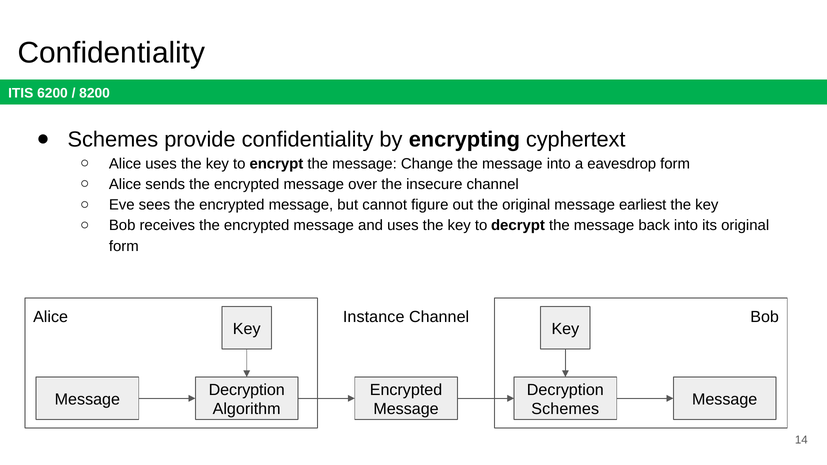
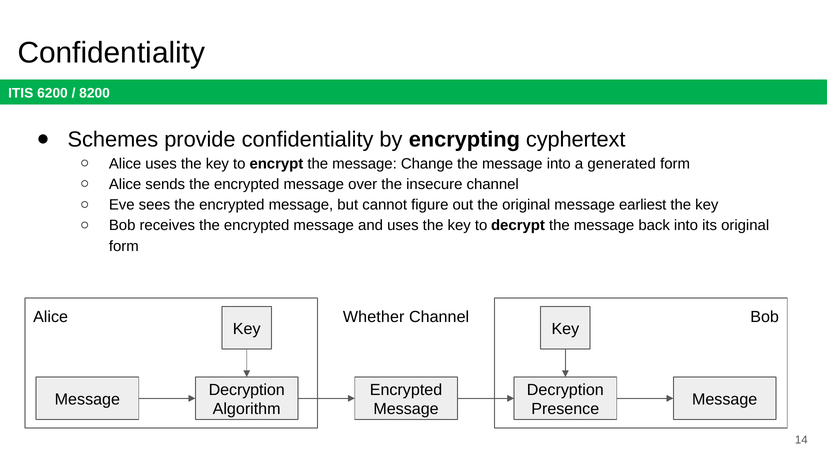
eavesdrop: eavesdrop -> generated (622, 164)
Instance: Instance -> Whether (374, 317)
Schemes: Schemes -> Presence (565, 409)
